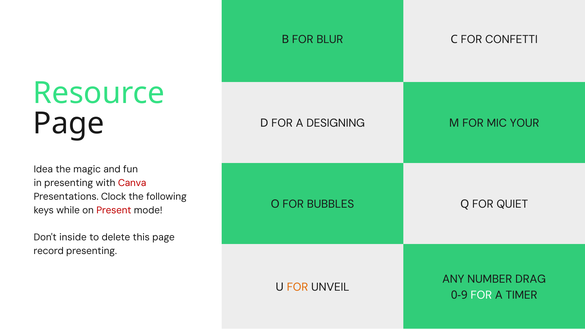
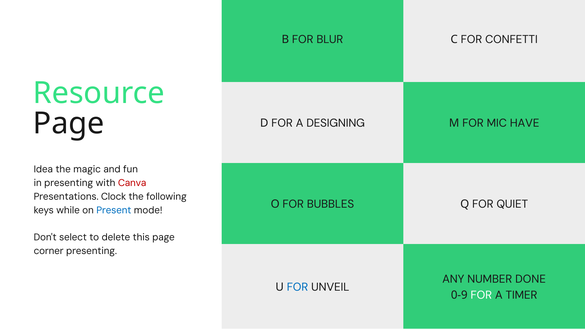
YOUR: YOUR -> HAVE (525, 123)
Present colour: red -> blue (114, 210)
inside: inside -> select (73, 237)
record: record -> corner (49, 251)
DRAG: DRAG -> DONE (531, 279)
FOR colour: orange -> blue (297, 287)
